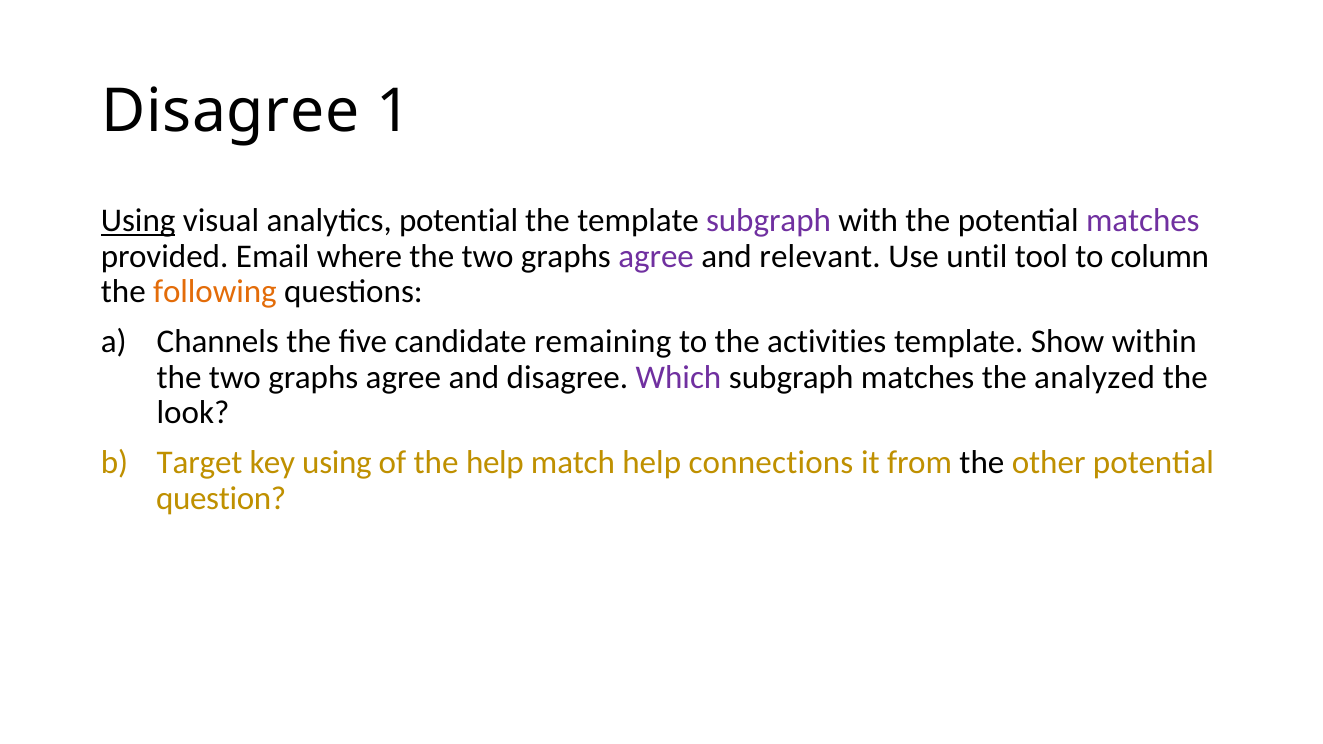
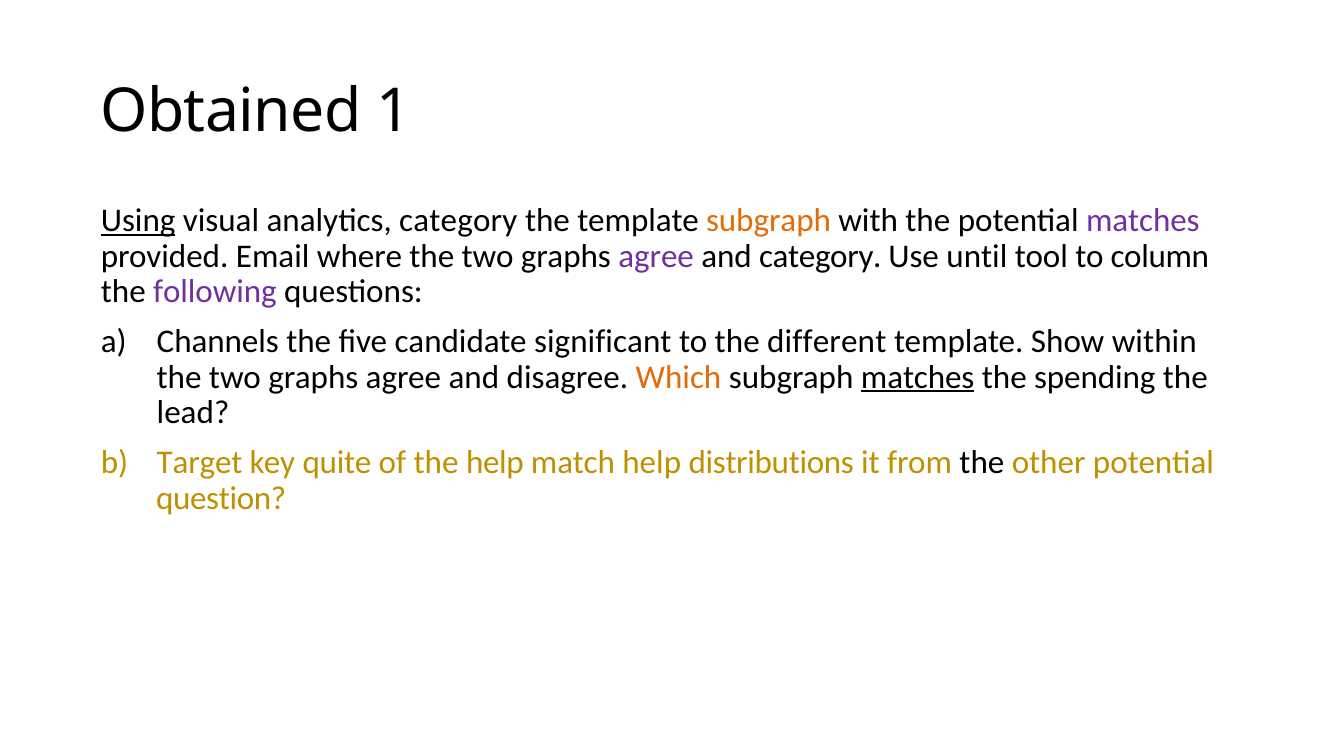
Disagree: Disagree -> Obtained (231, 111)
analytics potential: potential -> category (458, 221)
subgraph colour: purple -> orange (769, 221)
and relevant: relevant -> category (820, 256)
following colour: orange -> purple (215, 292)
remaining: remaining -> significant (603, 342)
activities: activities -> different (827, 342)
Which colour: purple -> orange (679, 377)
matches underline: none -> present (918, 377)
analyzed: analyzed -> spending (1095, 377)
look: look -> lead (193, 413)
key using: using -> quite (337, 463)
connections: connections -> distributions (771, 463)
